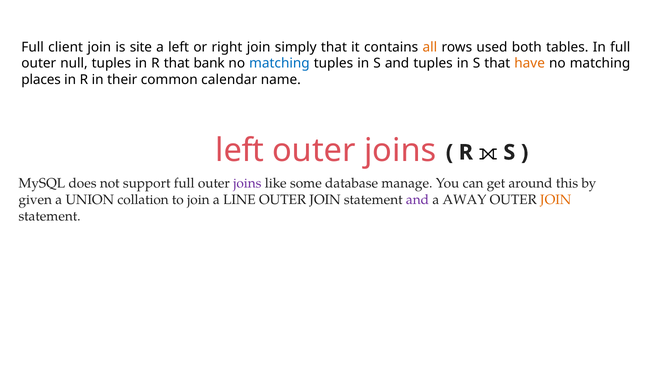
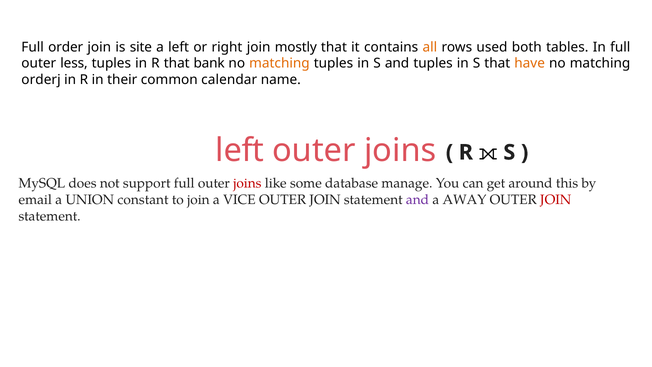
client: client -> order (66, 47)
simply: simply -> mostly (296, 47)
null: null -> less (74, 63)
matching colour: blue -> orange (279, 63)
places: places -> orderj (41, 80)
joins colour: purple -> red (247, 183)
given: given -> email (35, 200)
collation: collation -> constant (143, 200)
LINE: LINE -> VICE (239, 200)
JOIN colour: orange -> red (556, 200)
